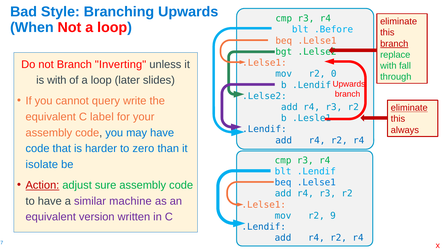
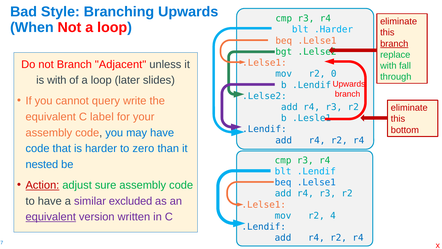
.Before: .Before -> .Harder (334, 30)
Inverting: Inverting -> Adjacent (121, 64)
eliminate underline: present -> none (409, 108)
always: always -> bottom (405, 130)
isolate: isolate -> nested (42, 164)
machine: machine -> excluded (131, 201)
9: 9 -> 4 (333, 215)
equivalent underline: none -> present (51, 217)
